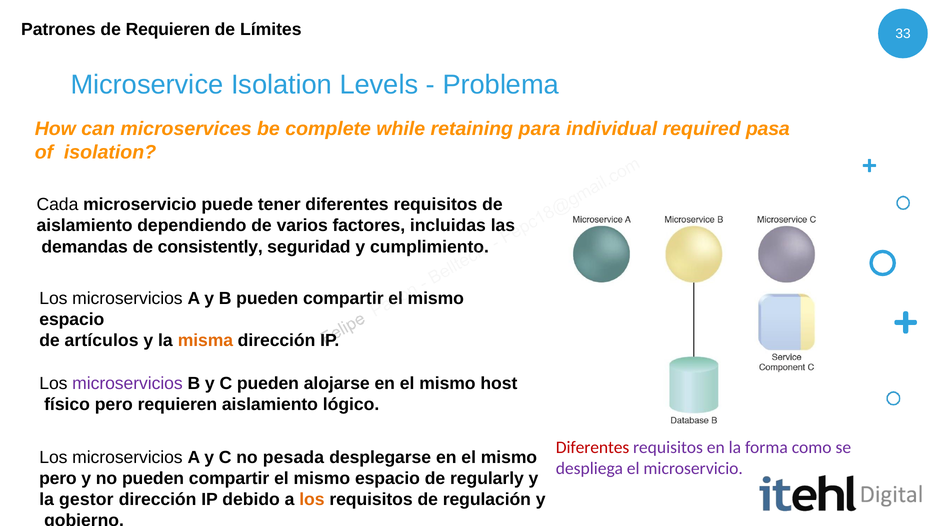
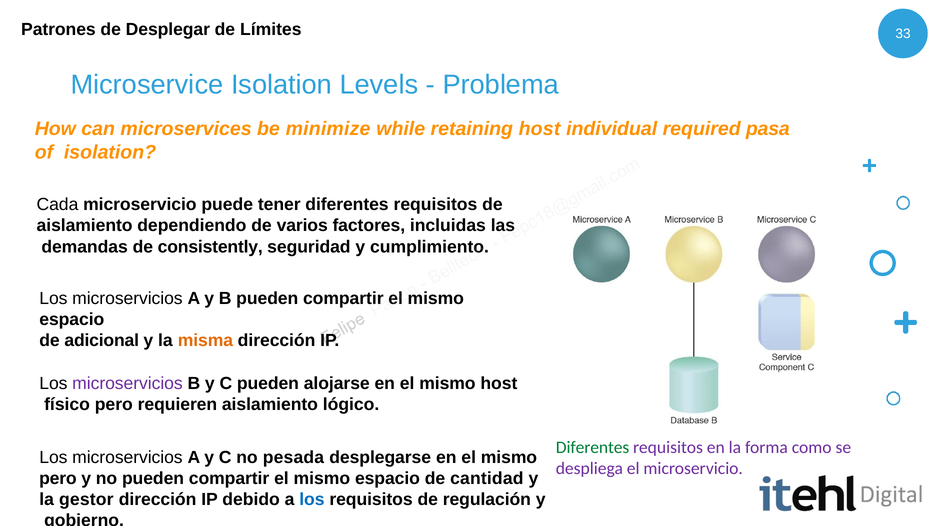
de Requieren: Requieren -> Desplegar (168, 29)
complete: complete -> minimize (328, 129)
retaining para: para -> host (540, 129)
artículos: artículos -> adicional (102, 341)
Diferentes colour: red -> green (593, 448)
regularly: regularly -> cantidad (487, 479)
los colour: orange -> blue (312, 500)
